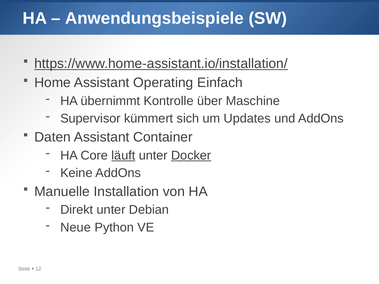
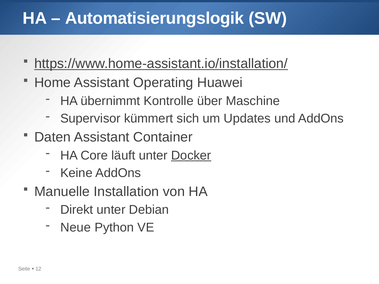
Anwendungsbeispiele: Anwendungsbeispiele -> Automatisierungslogik (155, 18)
Einfach: Einfach -> Huawei (220, 83)
läuft underline: present -> none (123, 156)
